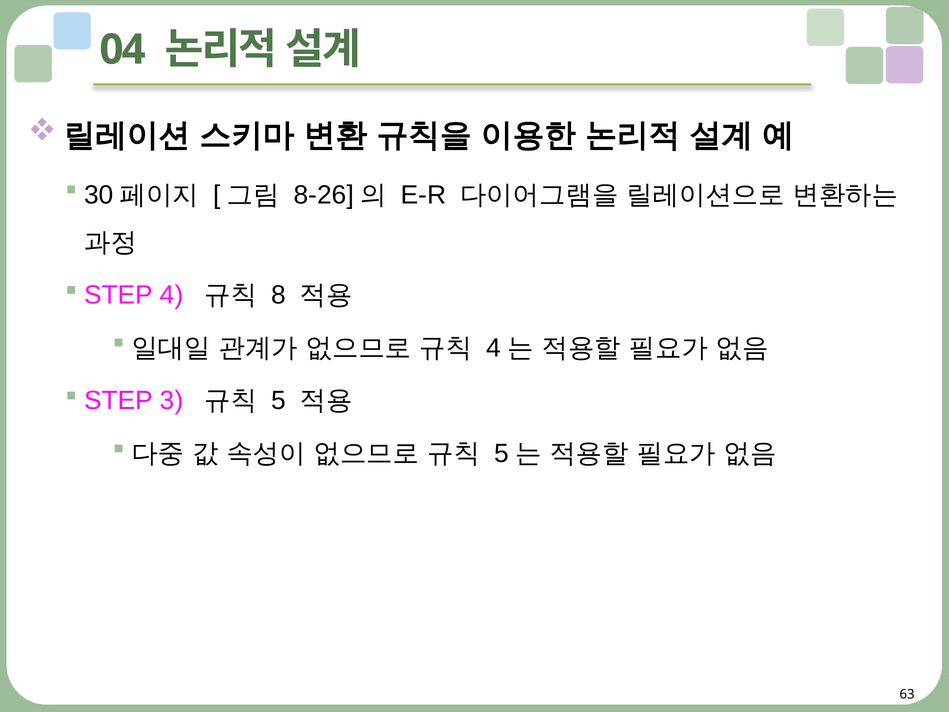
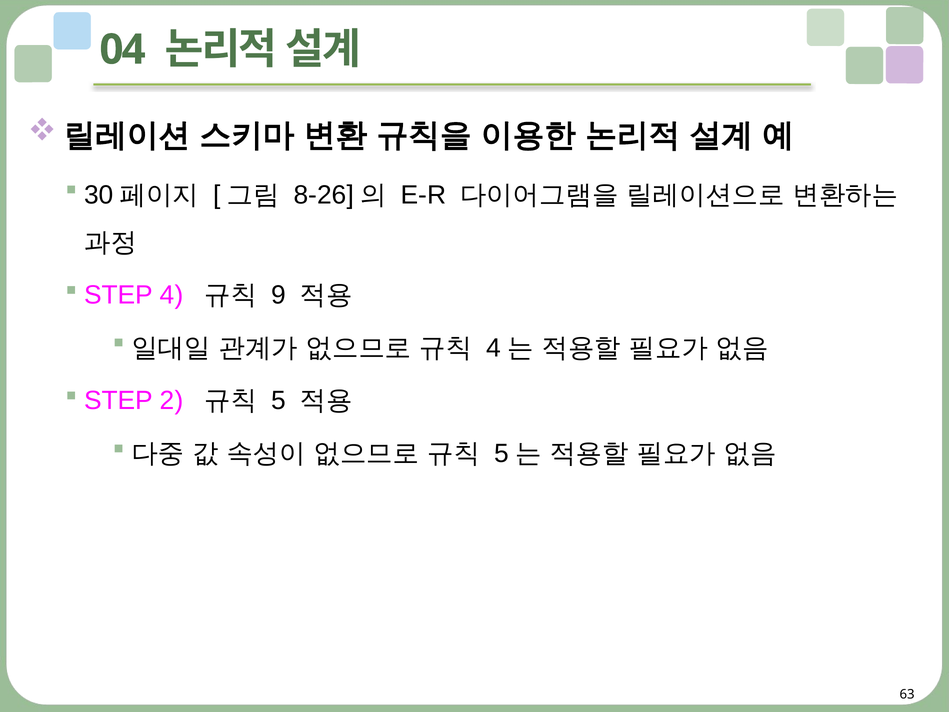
8: 8 -> 9 (279, 295)
3: 3 -> 2 (172, 401)
